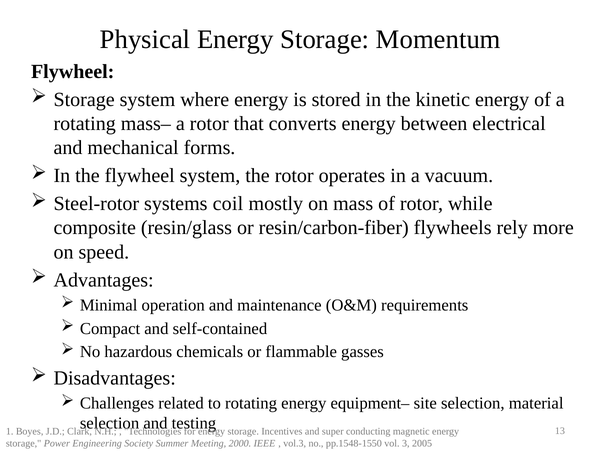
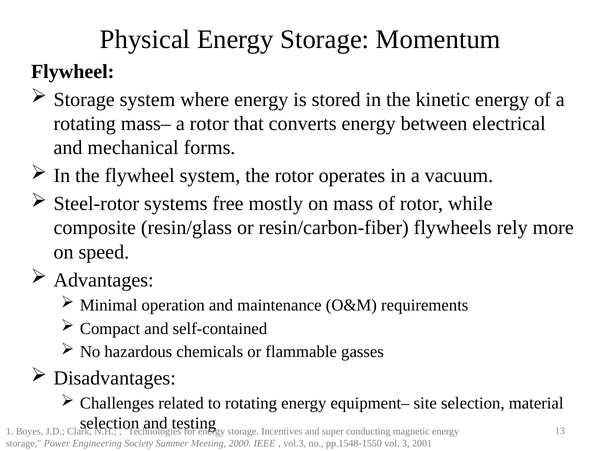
coil: coil -> free (228, 204)
2005: 2005 -> 2001 (422, 443)
